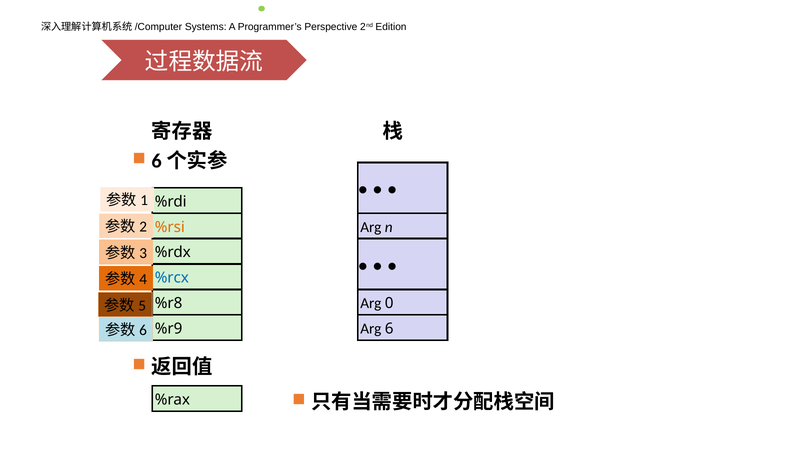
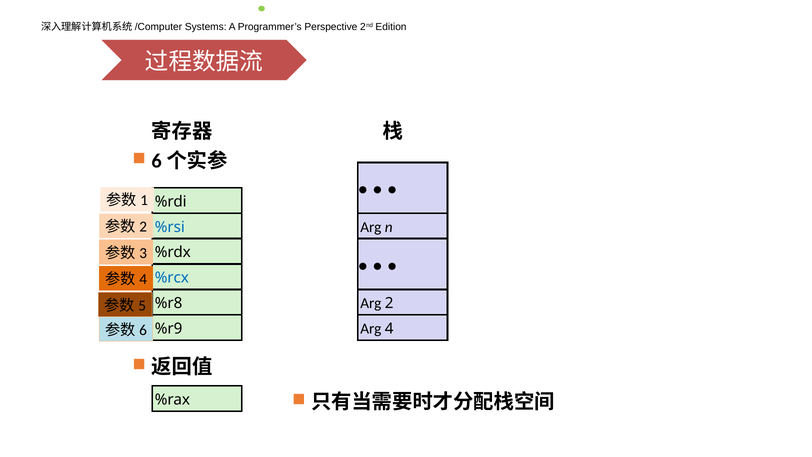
%rsi colour: orange -> blue (170, 227)
0: 0 -> 2 (389, 303)
6: 6 -> 4 (389, 328)
